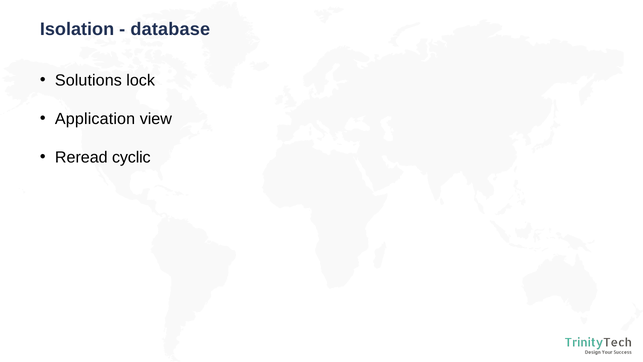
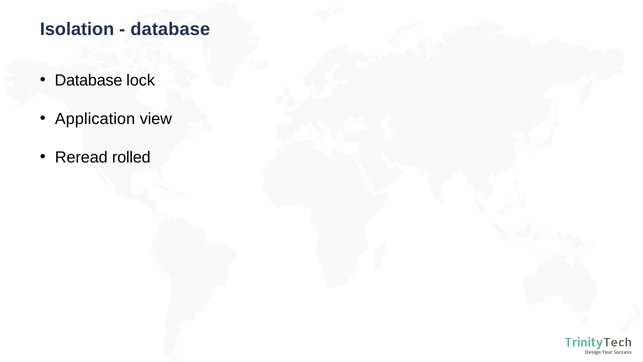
Solutions: Solutions -> Database (89, 80)
cyclic: cyclic -> rolled (131, 157)
